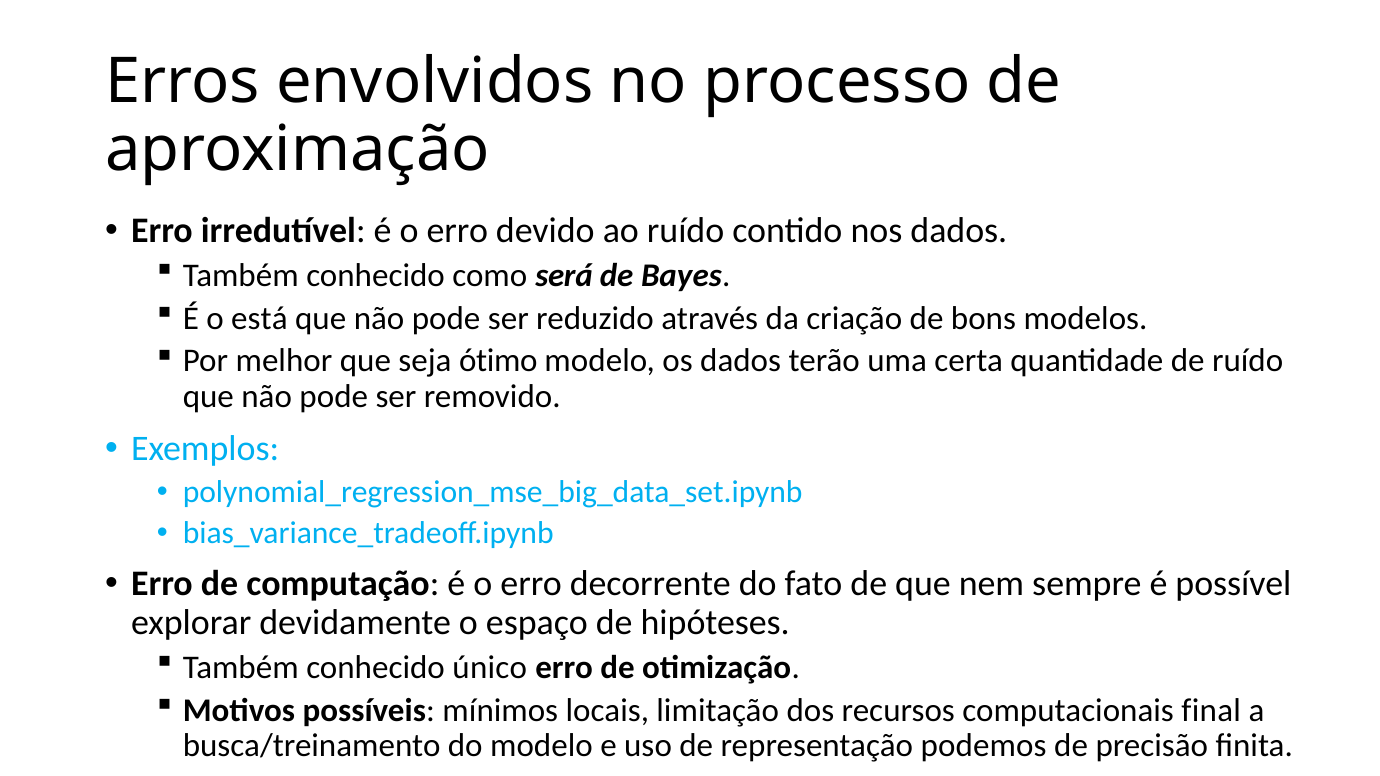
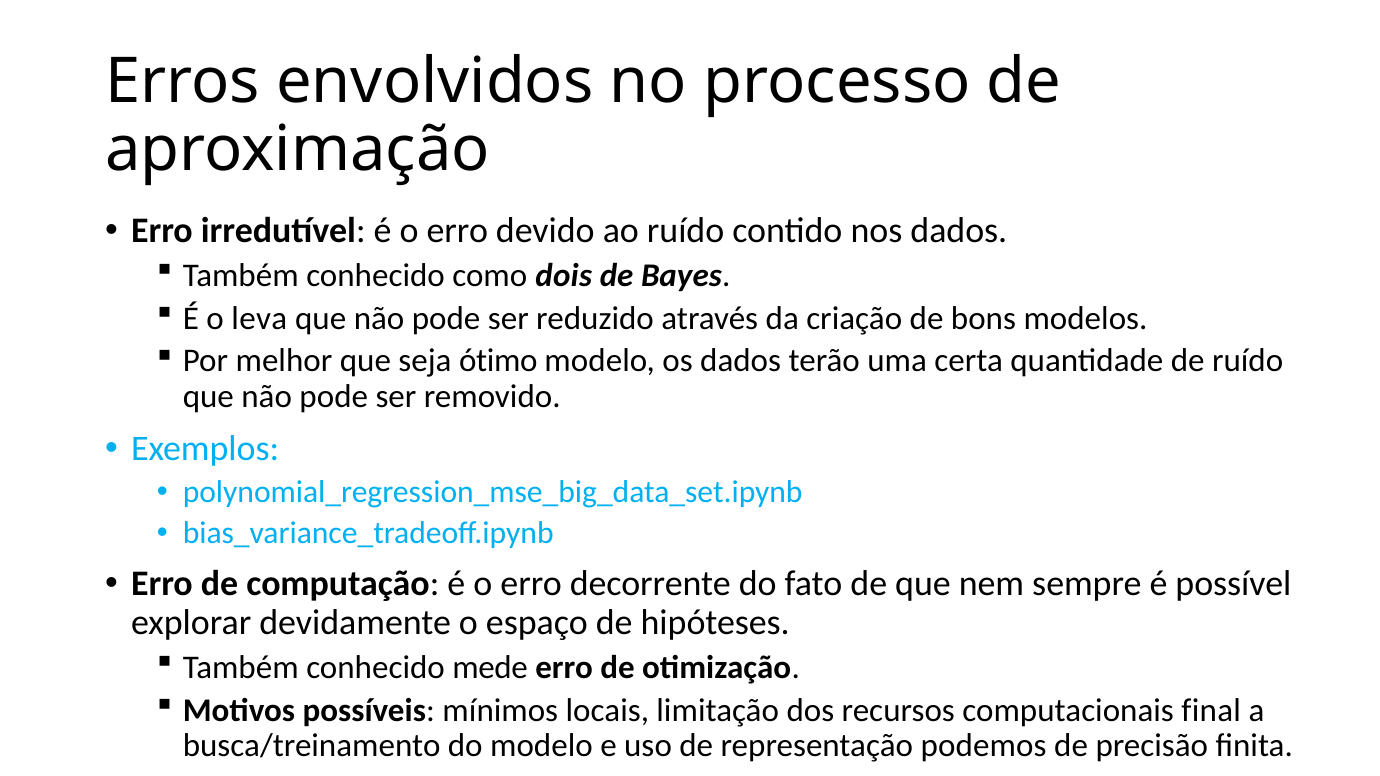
será: será -> dois (564, 275)
está: está -> leva (259, 318)
único: único -> mede (490, 668)
